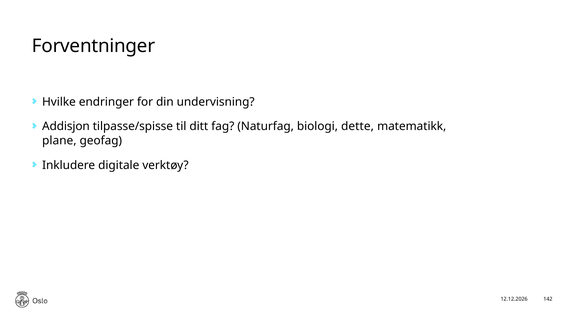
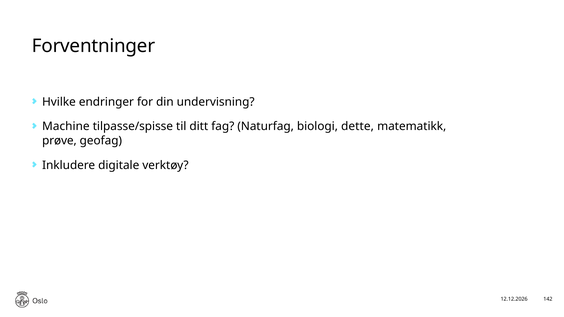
Addisjon: Addisjon -> Machine (66, 127)
plane: plane -> prøve (59, 141)
